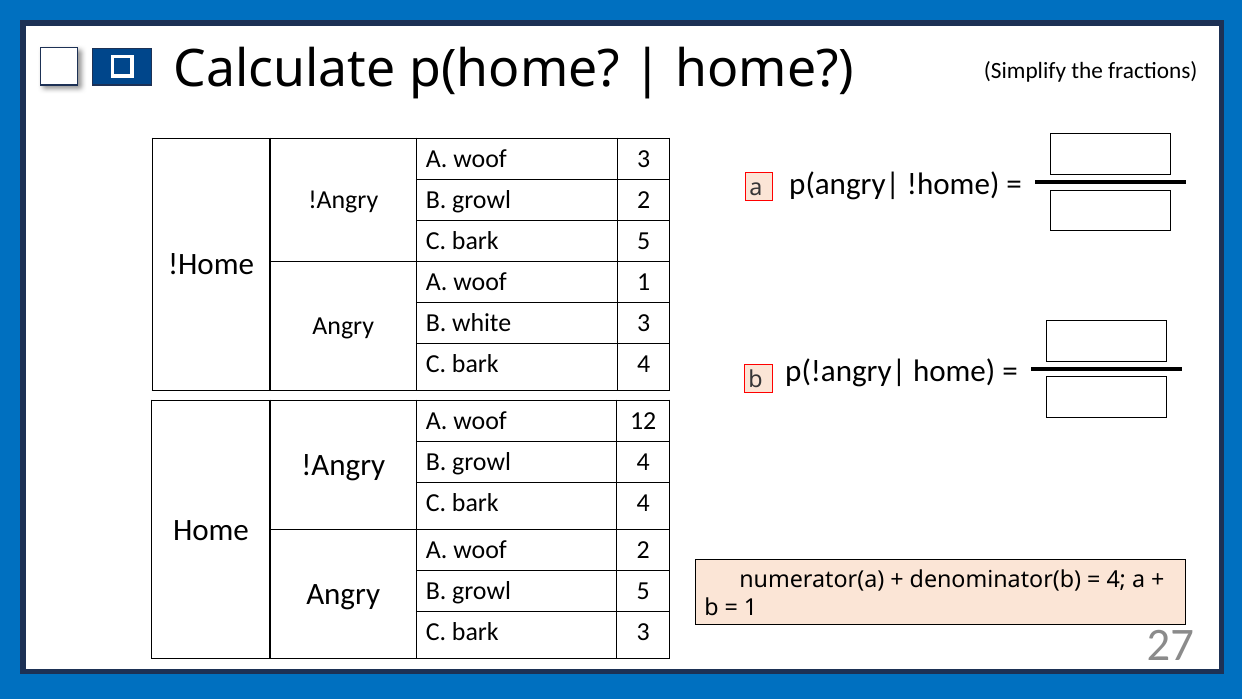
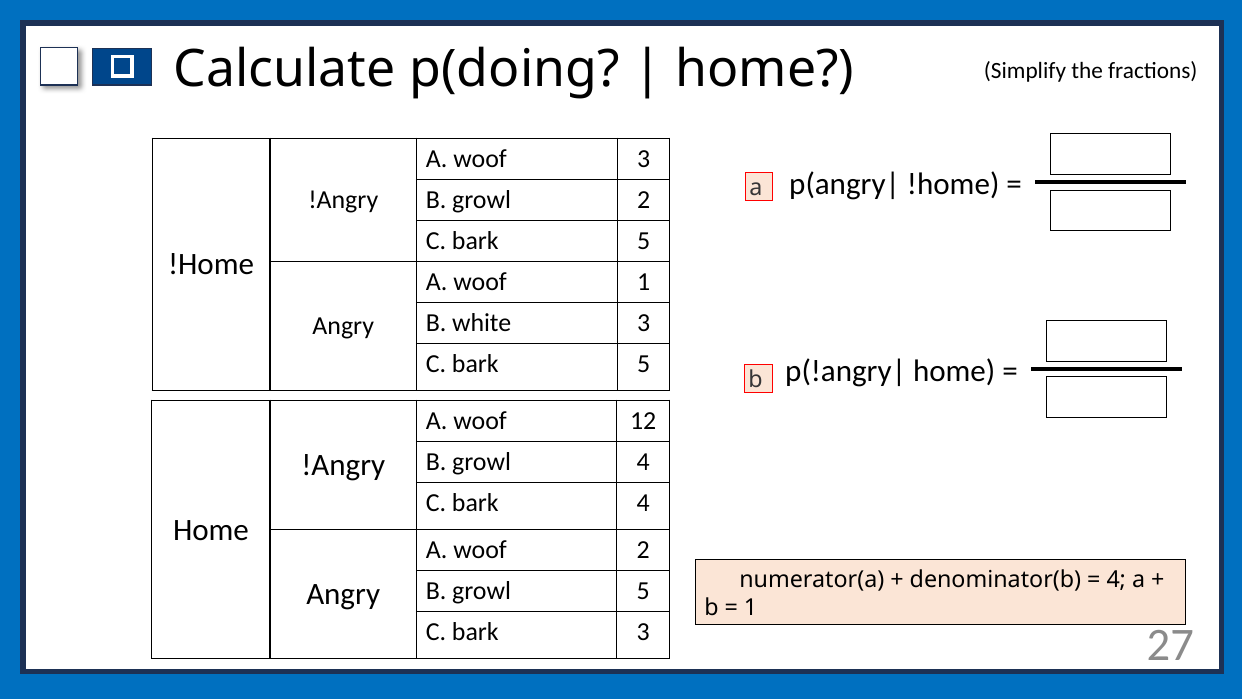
p(home: p(home -> p(doing (515, 69)
4: 4 -> 5 (644, 364)
